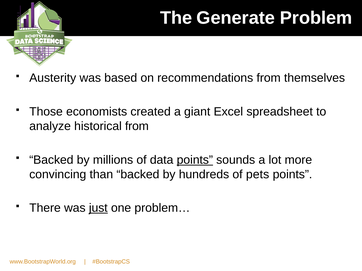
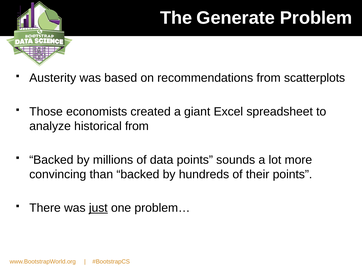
themselves: themselves -> scatterplots (315, 78)
points underline: present -> none (195, 160)
pets: pets -> their (258, 175)
